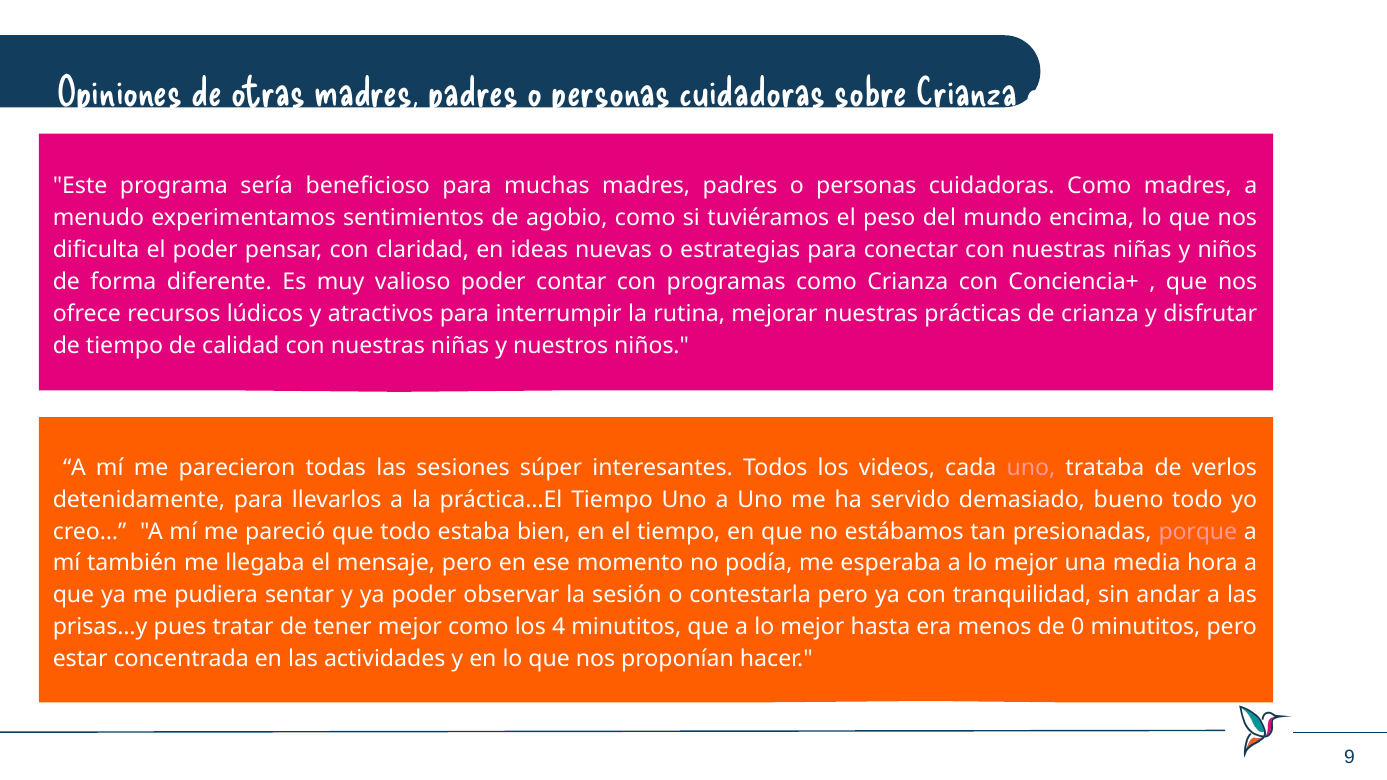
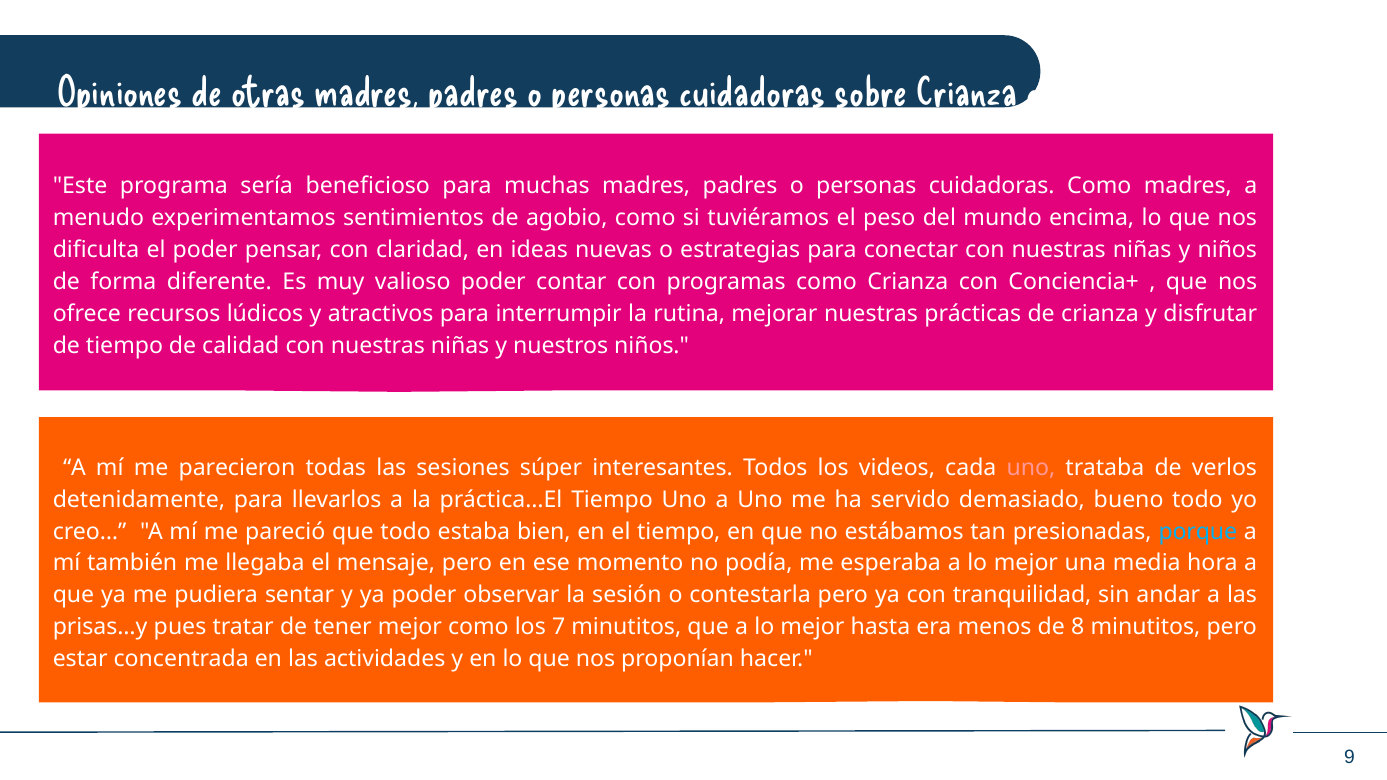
porque colour: pink -> light blue (1198, 532)
4: 4 -> 7 (559, 627)
0: 0 -> 8 (1078, 627)
